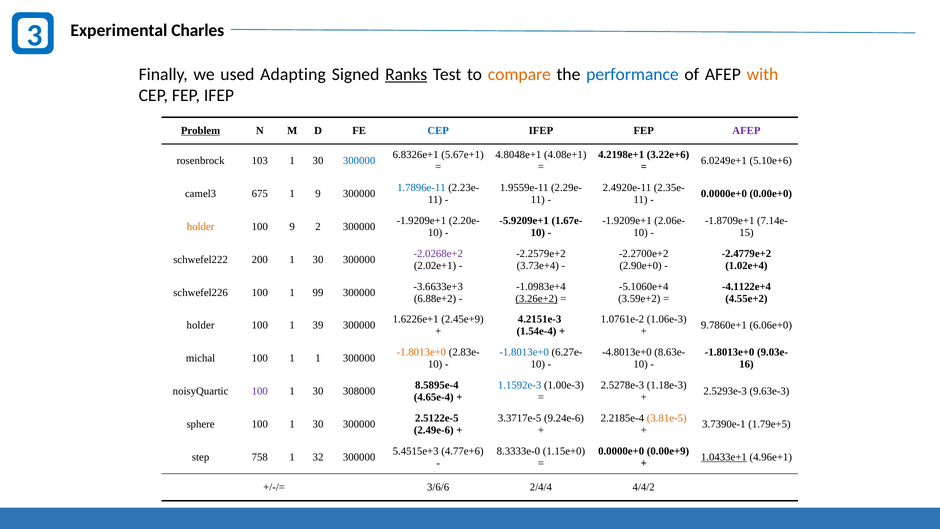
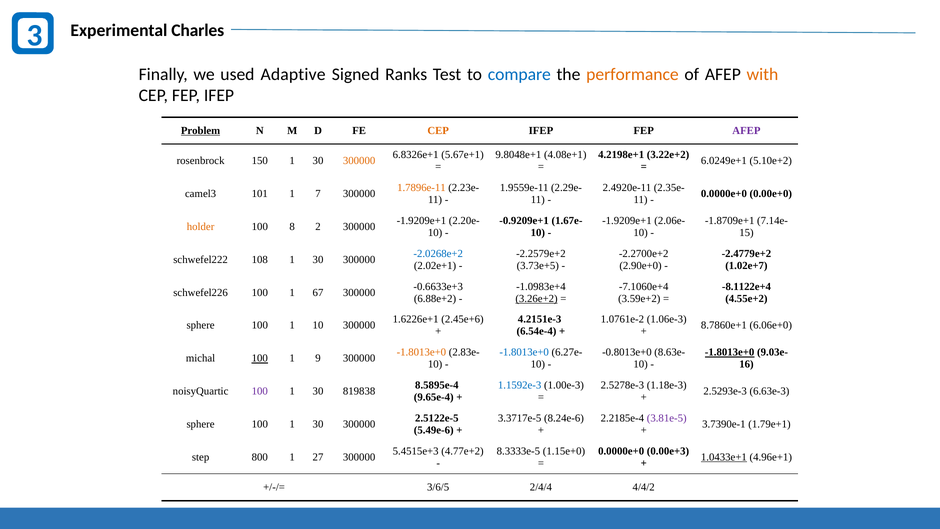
Adapting: Adapting -> Adaptive (293, 74)
Ranks underline: present -> none (406, 74)
compare colour: orange -> blue (519, 74)
performance colour: blue -> orange (632, 74)
CEP colour: blue -> orange (438, 131)
4.8048e+1: 4.8048e+1 -> 9.8048e+1 (518, 155)
3.22e+6: 3.22e+6 -> 3.22e+2 (668, 155)
103: 103 -> 150 (260, 161)
300000 colour: blue -> orange (359, 161)
5.10e+6: 5.10e+6 -> 5.10e+2 (771, 161)
1.7896e-11 colour: blue -> orange (421, 187)
675: 675 -> 101 (260, 193)
1 9: 9 -> 7 (318, 193)
-5.9209e+1: -5.9209e+1 -> -0.9209e+1 (524, 220)
100 9: 9 -> 8 (292, 226)
-2.0268e+2 colour: purple -> blue (438, 253)
200: 200 -> 108 (260, 259)
3.73e+4: 3.73e+4 -> 3.73e+5 (538, 265)
1.02e+4: 1.02e+4 -> 1.02e+7 (746, 265)
-3.6633e+3: -3.6633e+3 -> -0.6633e+3 (438, 286)
-5.1060e+4: -5.1060e+4 -> -7.1060e+4 (644, 286)
-4.1122e+4: -4.1122e+4 -> -8.1122e+4 (746, 286)
99: 99 -> 67 (318, 292)
2.45e+9: 2.45e+9 -> 2.45e+6 (463, 319)
holder: holder -> sphere (201, 325)
1 39: 39 -> 10 (318, 325)
9.7860e+1: 9.7860e+1 -> 8.7860e+1 (724, 325)
1.54e-4: 1.54e-4 -> 6.54e-4 (537, 331)
-4.8013e+0: -4.8013e+0 -> -0.8013e+0 (627, 352)
-1.8013e+0 underline: none -> present (730, 352)
100 underline: none -> present (260, 358)
1 1: 1 -> 9 (318, 358)
308000: 308000 -> 819838 (359, 391)
9.63e-3: 9.63e-3 -> 6.63e-3 (769, 391)
4.65e-4: 4.65e-4 -> 9.65e-4 (434, 397)
9.24e-6: 9.24e-6 -> 8.24e-6 (564, 418)
3.81e-5 colour: orange -> purple (667, 418)
1.79e+5: 1.79e+5 -> 1.79e+1 (769, 424)
2.49e-6: 2.49e-6 -> 5.49e-6 (434, 430)
4.77e+6: 4.77e+6 -> 4.77e+2 (463, 451)
8.3333e-0: 8.3333e-0 -> 8.3333e-5 (518, 451)
0.00e+9: 0.00e+9 -> 0.00e+3 (668, 451)
758: 758 -> 800 (260, 457)
32: 32 -> 27 (318, 457)
3/6/6: 3/6/6 -> 3/6/5 (438, 487)
